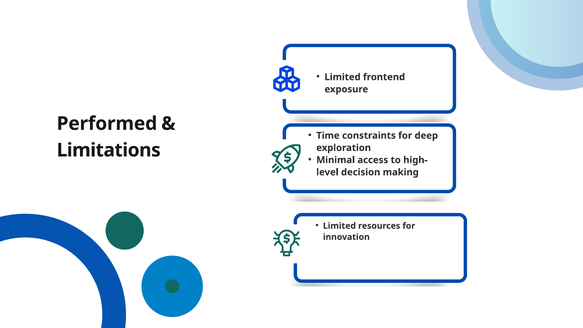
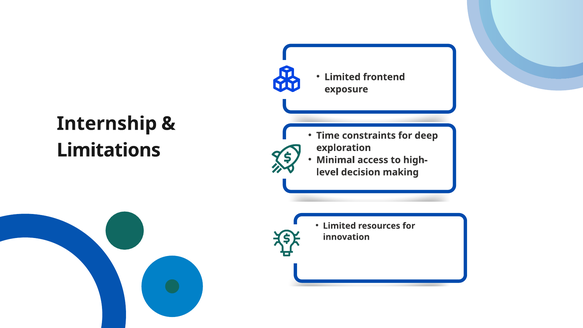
Performed: Performed -> Internship (107, 124)
